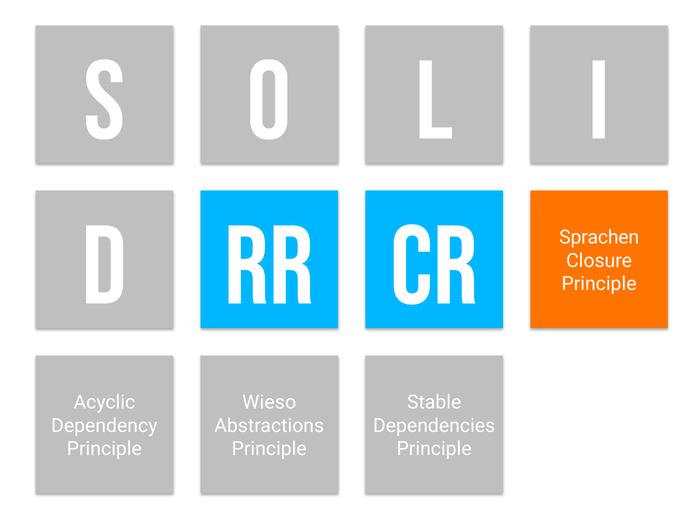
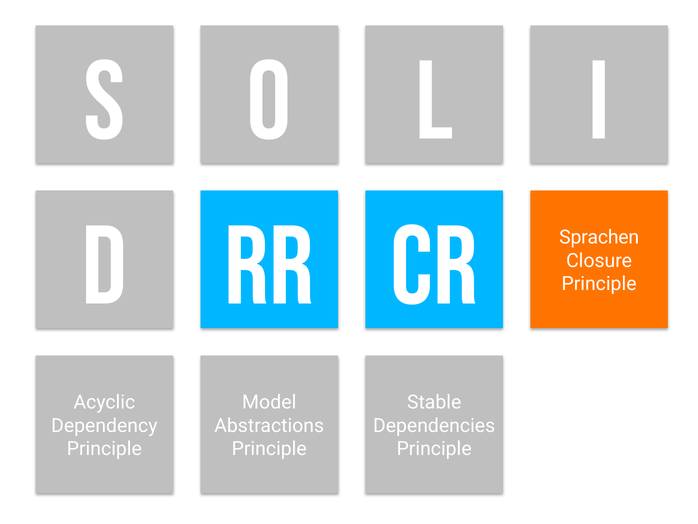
Wieso: Wieso -> Model (269, 402)
